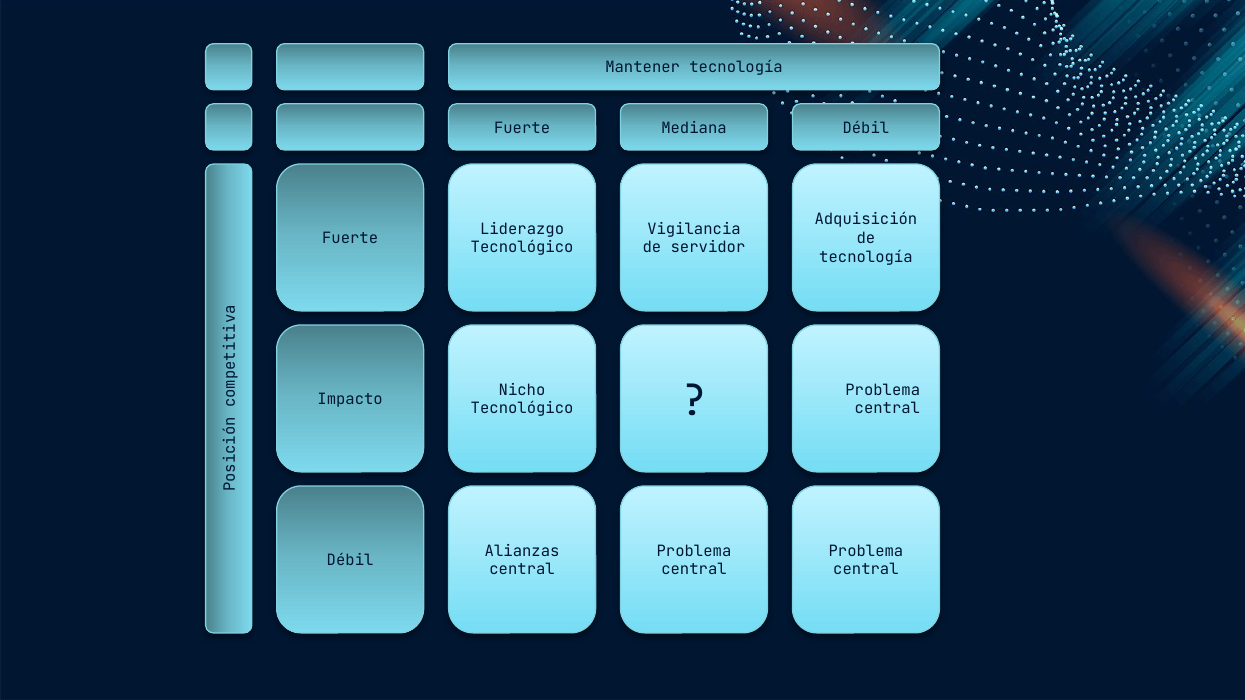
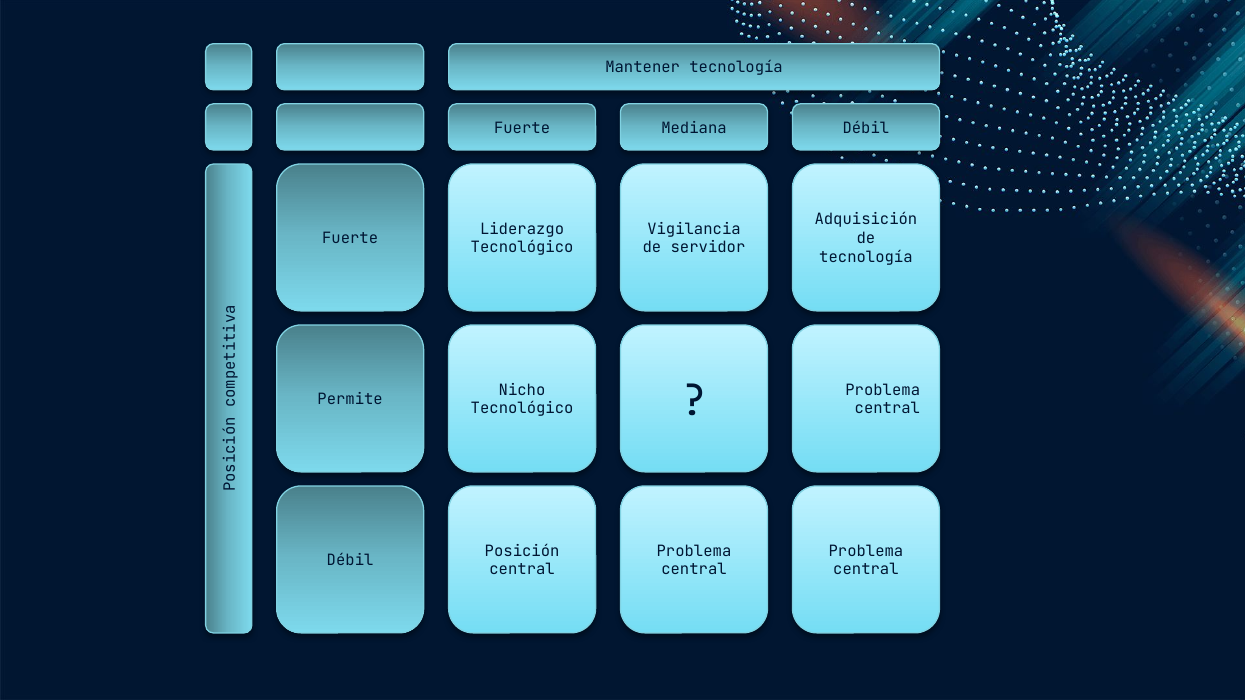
Impacto: Impacto -> Permite (350, 400)
Alianzas: Alianzas -> Posición (522, 551)
